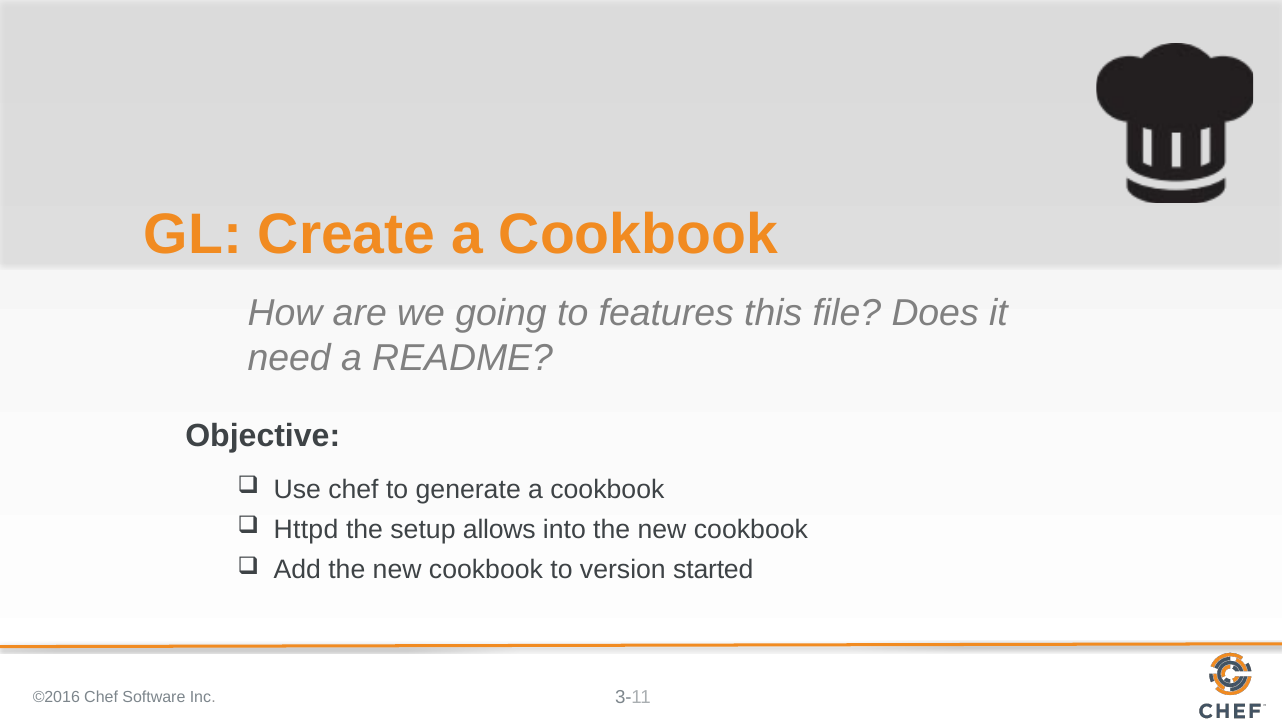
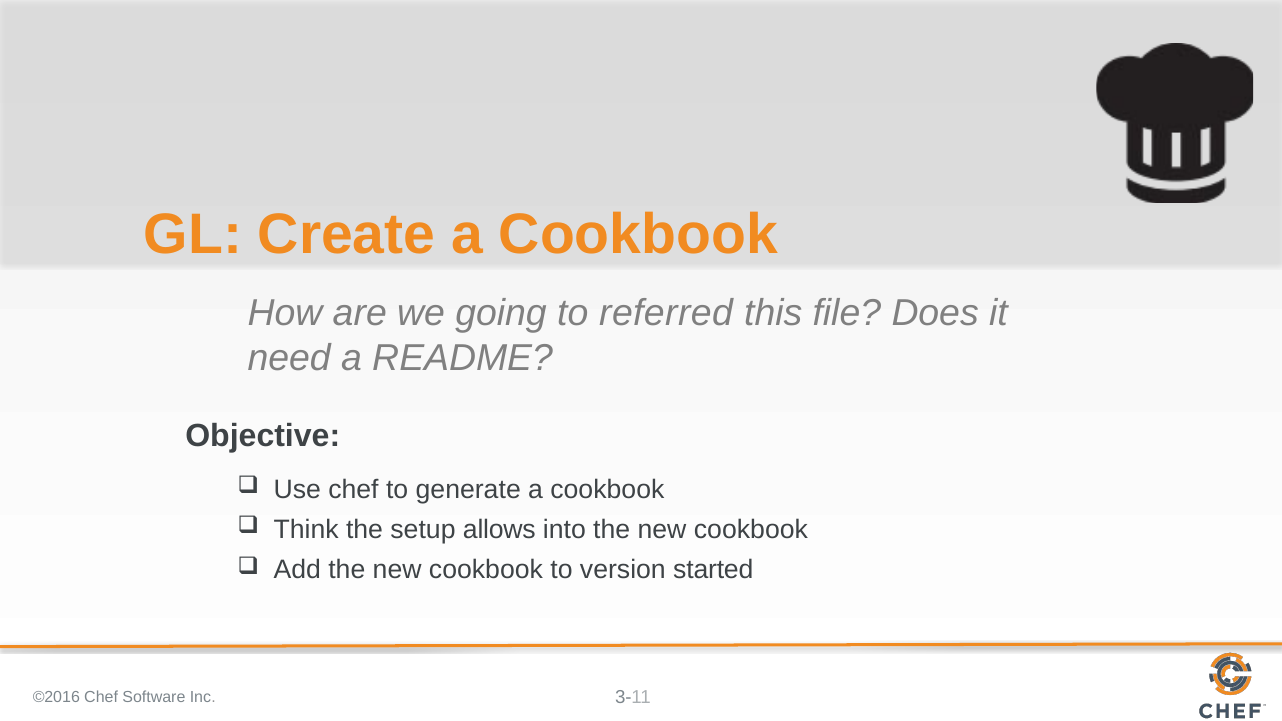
features: features -> referred (666, 314)
Httpd: Httpd -> Think (306, 530)
